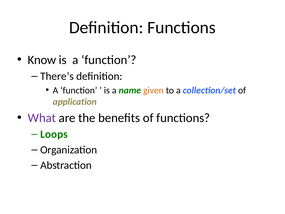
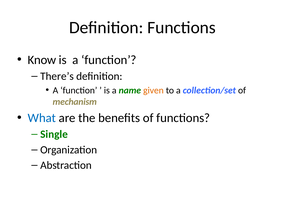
application: application -> mechanism (75, 102)
What colour: purple -> blue (42, 118)
Loops: Loops -> Single (54, 134)
